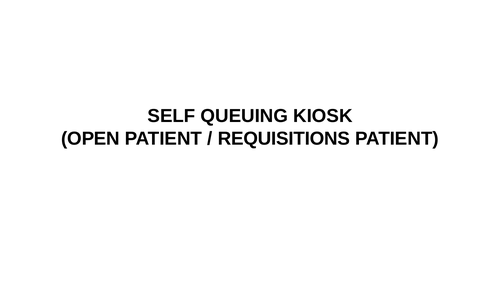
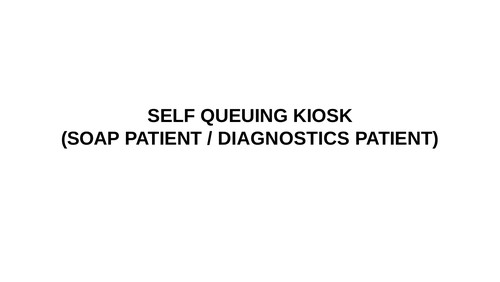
OPEN: OPEN -> SOAP (91, 138)
REQUISITIONS: REQUISITIONS -> DIAGNOSTICS (284, 138)
